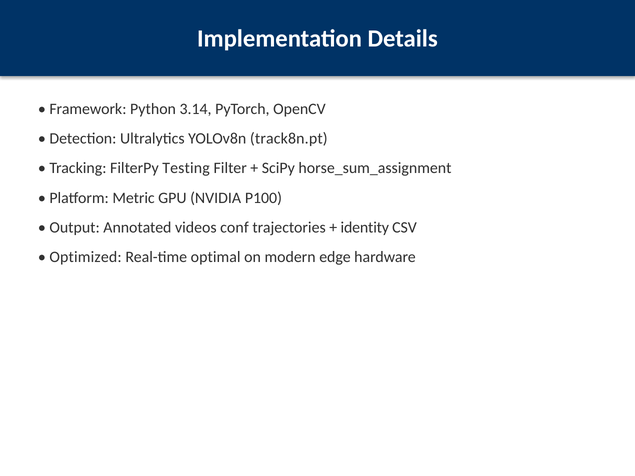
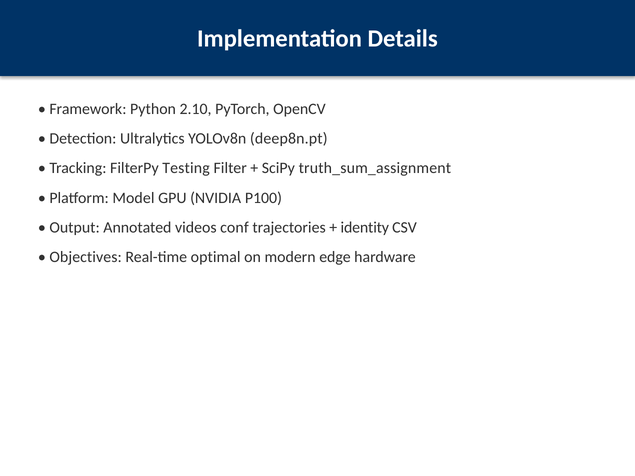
3.14: 3.14 -> 2.10 (196, 109)
track8n.pt: track8n.pt -> deep8n.pt (289, 139)
horse_sum_assignment: horse_sum_assignment -> truth_sum_assignment (375, 168)
Metric: Metric -> Model (133, 198)
Optimized: Optimized -> Objectives (86, 257)
